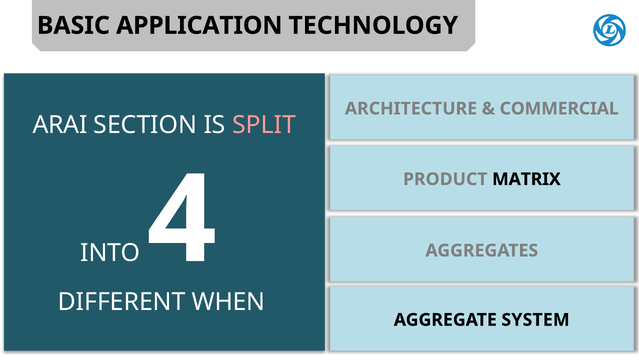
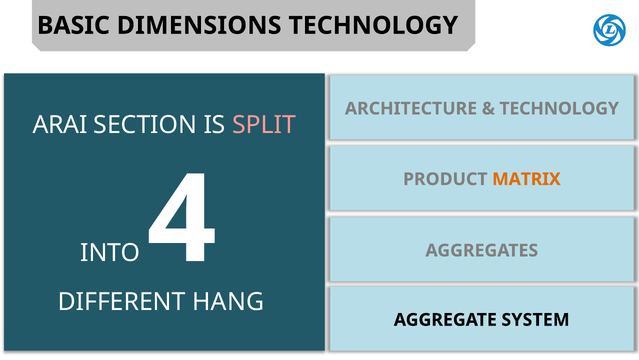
APPLICATION: APPLICATION -> DIMENSIONS (199, 26)
COMMERCIAL: COMMERCIAL -> TECHNOLOGY (559, 108)
MATRIX colour: black -> orange (526, 179)
WHEN: WHEN -> HANG (228, 302)
